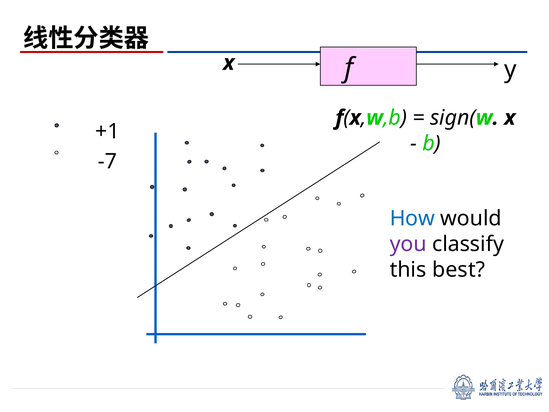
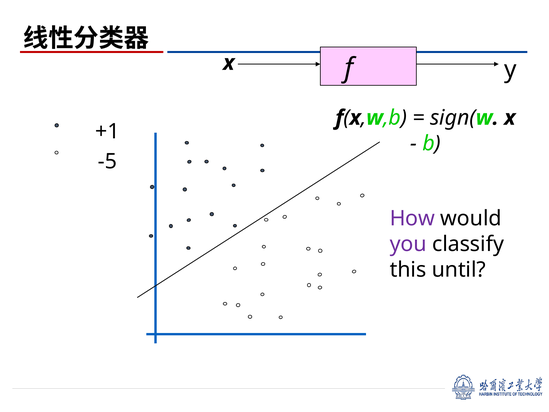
-7: -7 -> -5 (108, 161)
How colour: blue -> purple (412, 218)
best: best -> until (459, 270)
